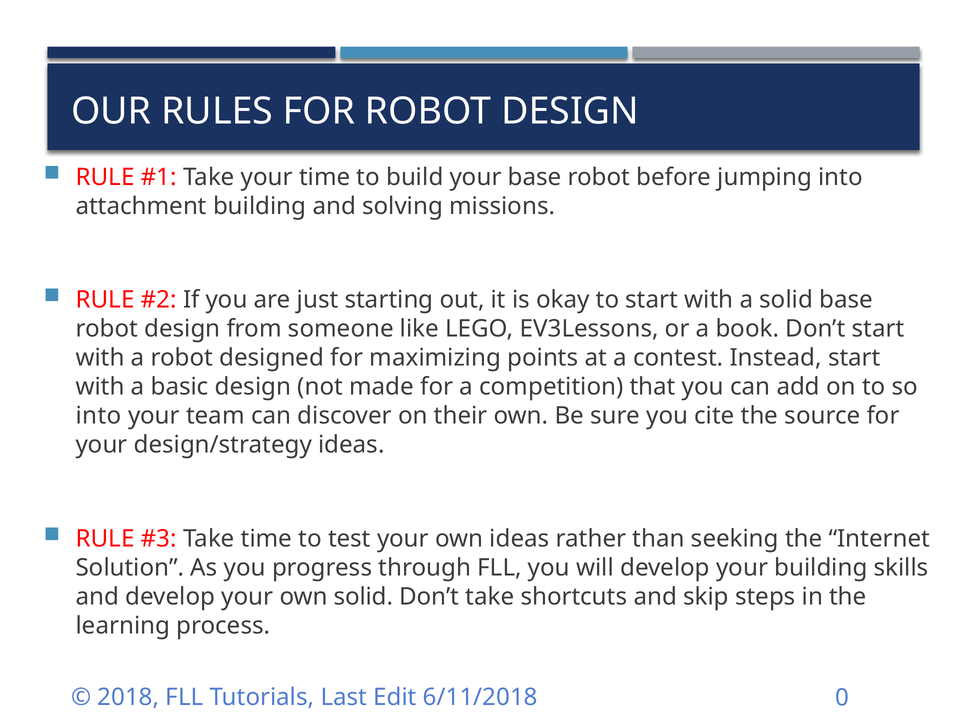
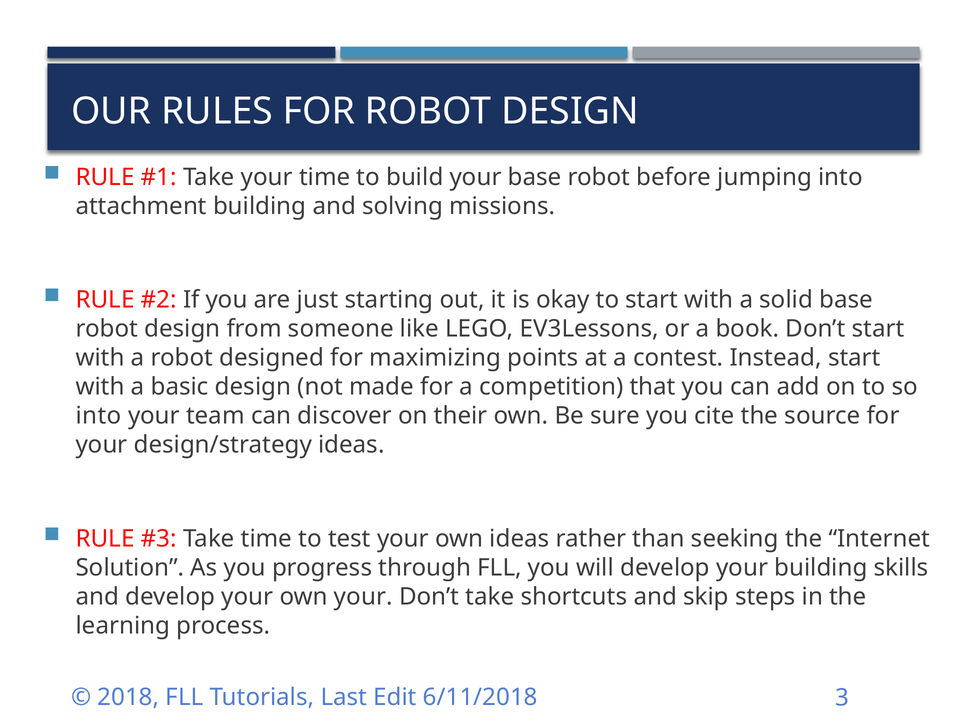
own solid: solid -> your (363, 597)
0: 0 -> 3 (842, 698)
